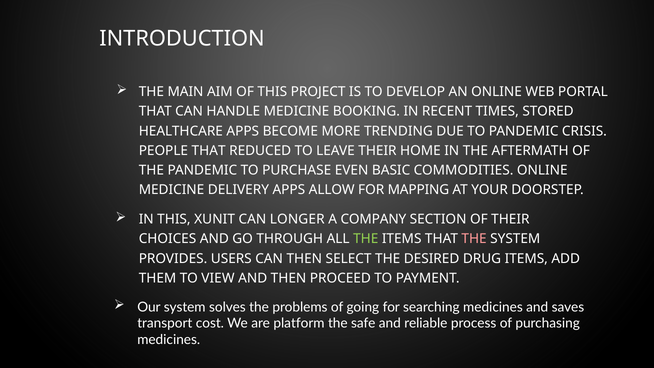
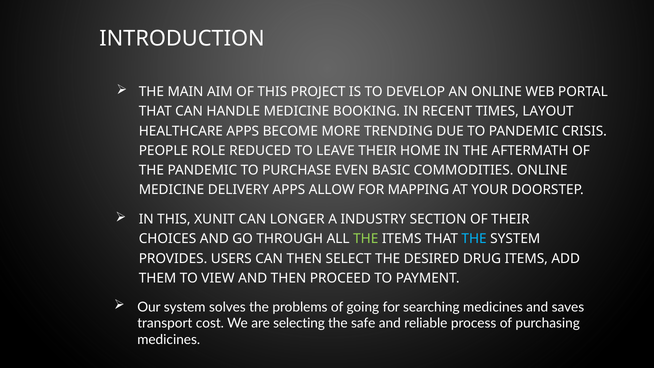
STORED: STORED -> LAYOUT (548, 111)
PEOPLE THAT: THAT -> ROLE (209, 151)
COMPANY: COMPANY -> INDUSTRY (373, 219)
THE colour: pink -> light blue (474, 239)
platform: platform -> selecting (299, 323)
